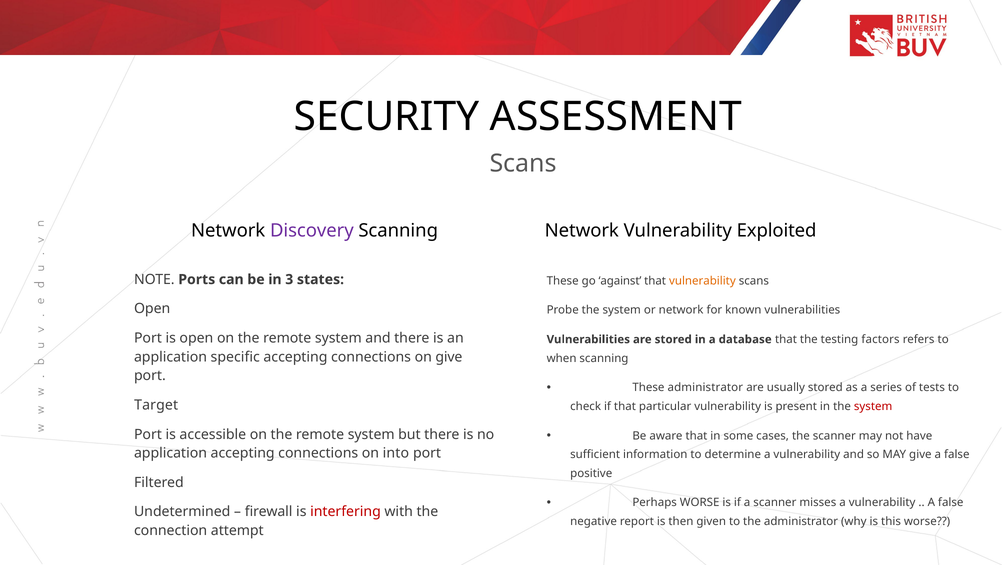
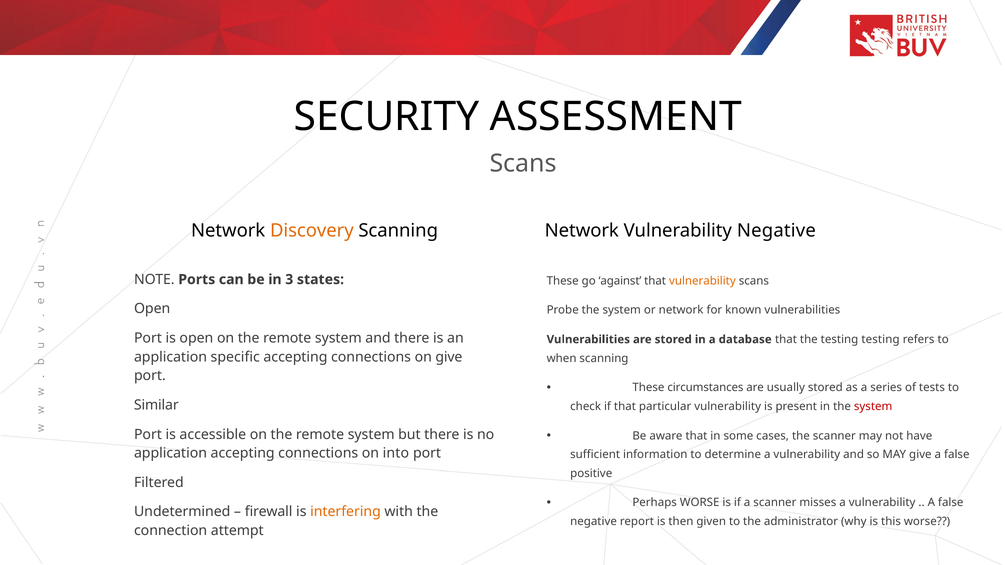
Discovery colour: purple -> orange (312, 231)
Vulnerability Exploited: Exploited -> Negative (776, 231)
testing factors: factors -> testing (881, 340)
These administrator: administrator -> circumstances (705, 388)
Target: Target -> Similar (156, 405)
interfering colour: red -> orange (346, 512)
